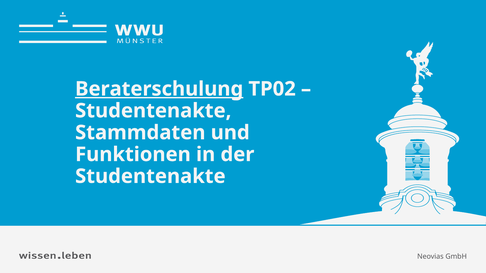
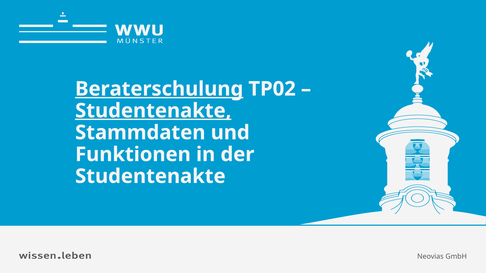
Studentenakte underline: none -> present (153, 111)
